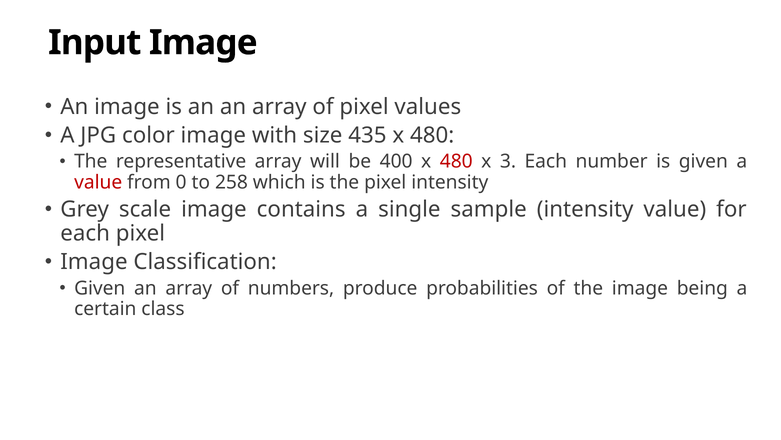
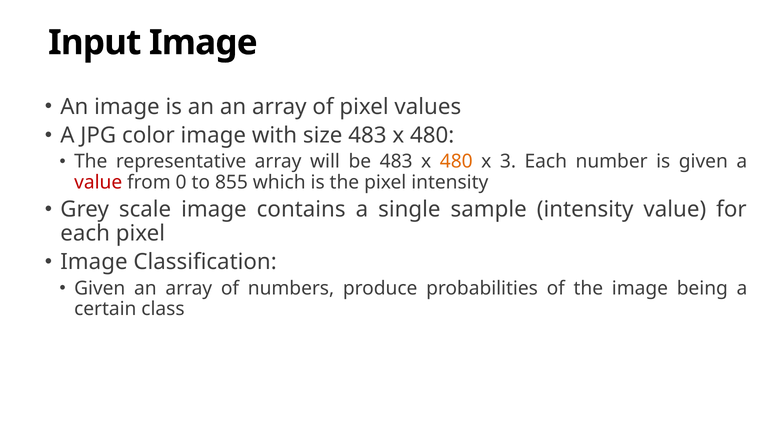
size 435: 435 -> 483 (367, 135)
be 400: 400 -> 483 (396, 161)
480 colour: red -> orange (456, 161)
258: 258 -> 855 (231, 182)
